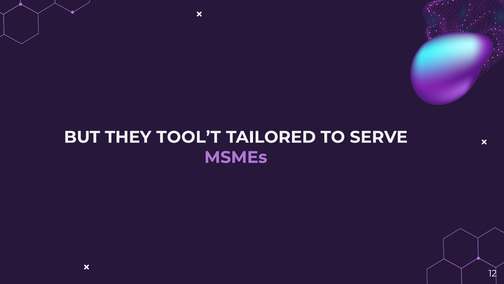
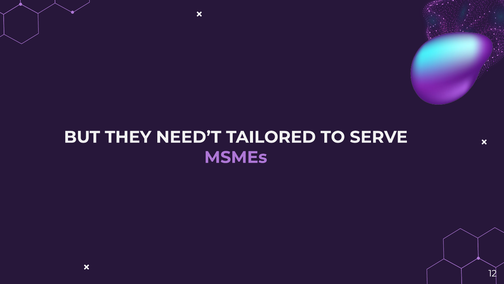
TOOL’T: TOOL’T -> NEED’T (189, 137)
